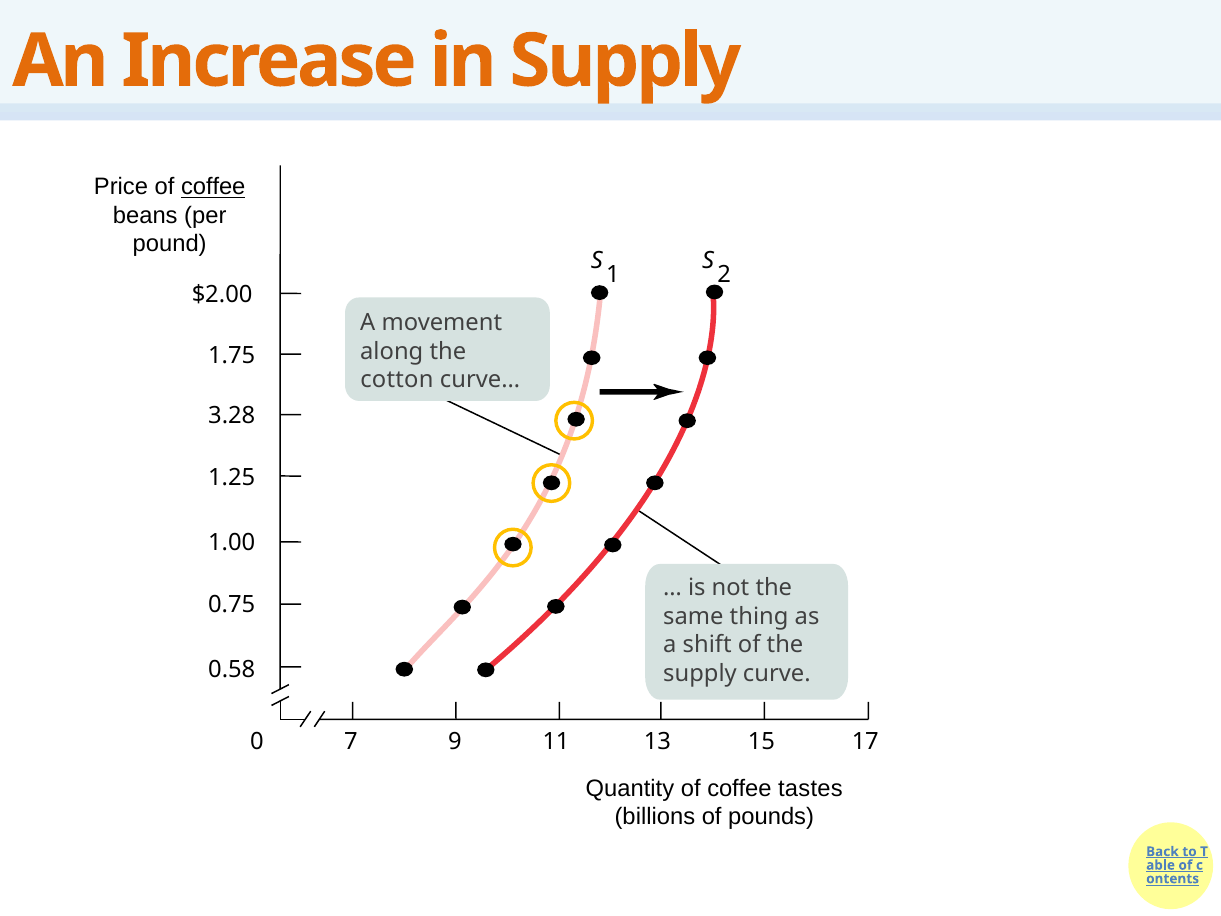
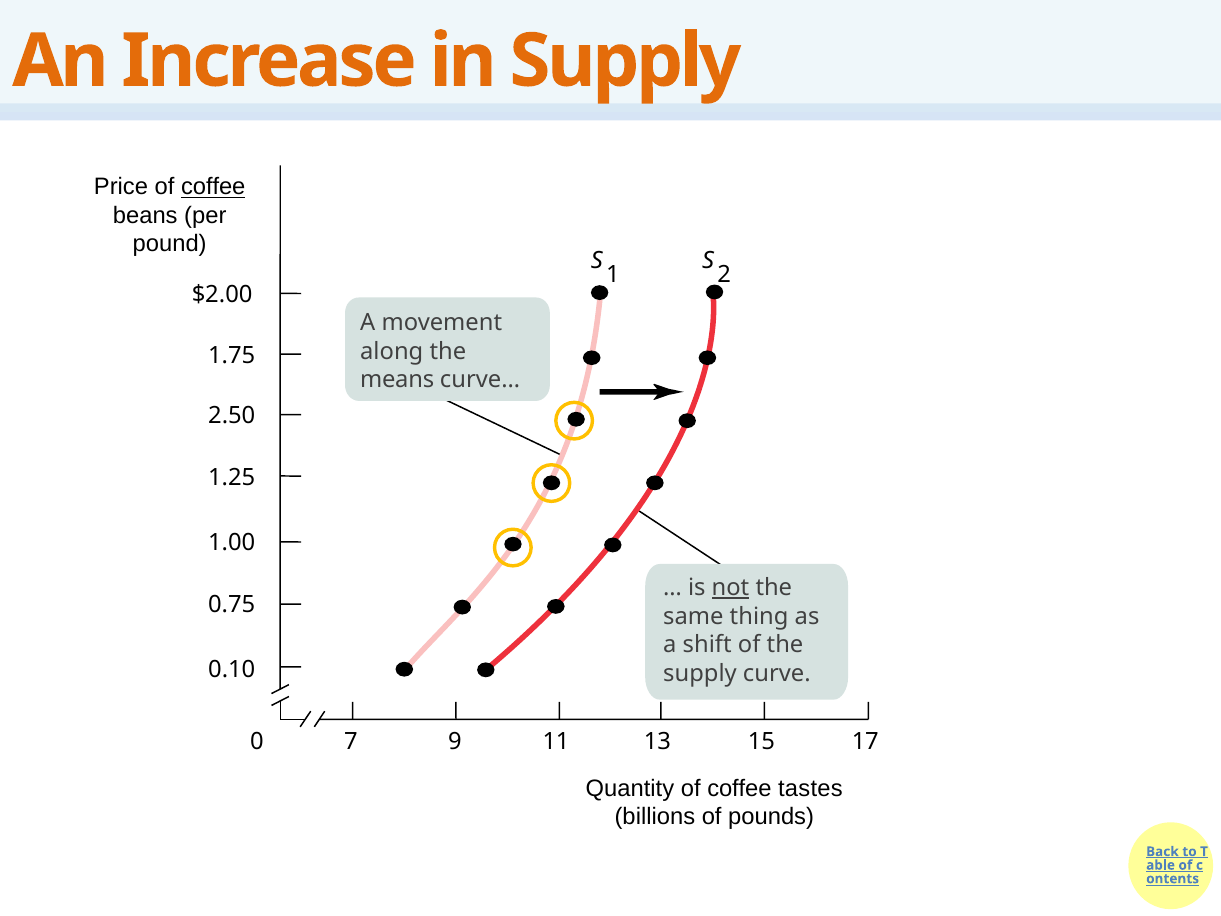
cotton: cotton -> means (397, 380)
3.28: 3.28 -> 2.50 (232, 416)
not underline: none -> present (730, 588)
0.58: 0.58 -> 0.10 (232, 669)
